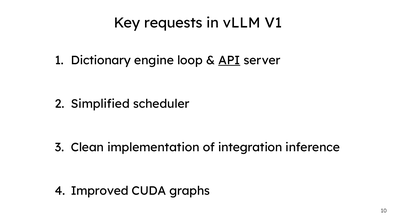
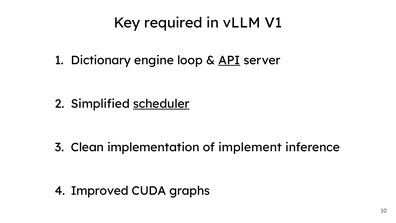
requests: requests -> required (173, 23)
scheduler underline: none -> present (161, 104)
integration: integration -> implement (250, 147)
